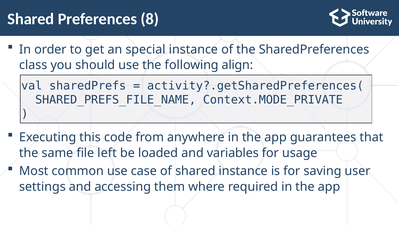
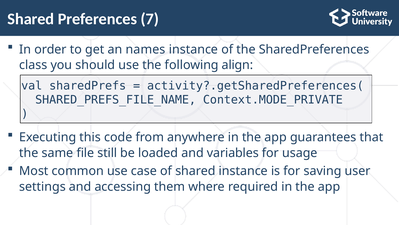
8: 8 -> 7 (150, 19)
special: special -> names (146, 49)
left: left -> still (107, 153)
